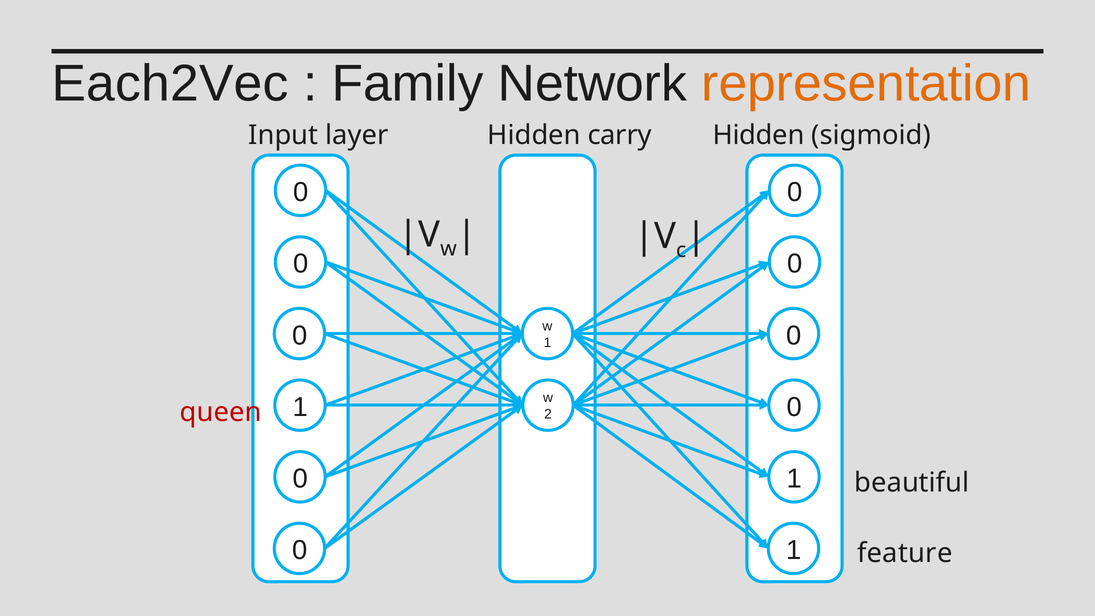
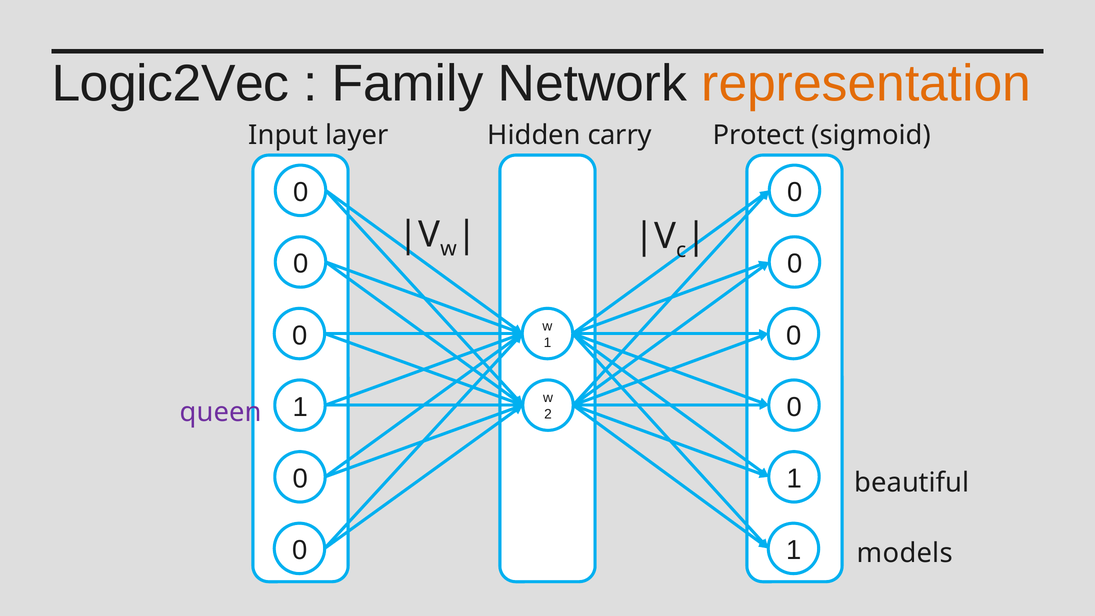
Each2Vec: Each2Vec -> Logic2Vec (170, 84)
layer Hidden: Hidden -> Protect (759, 135)
queen colour: red -> purple (221, 412)
feature: feature -> models (905, 553)
